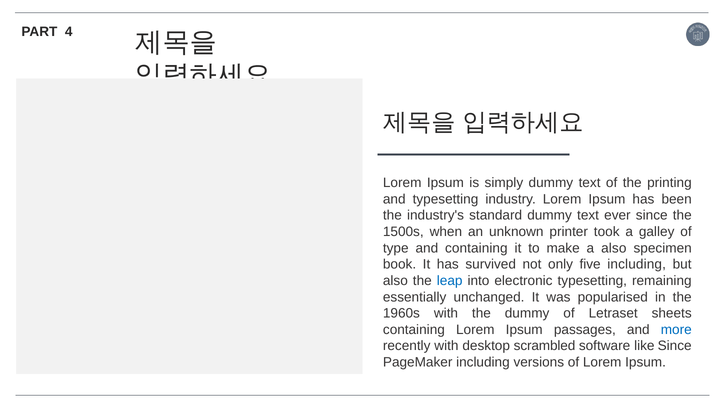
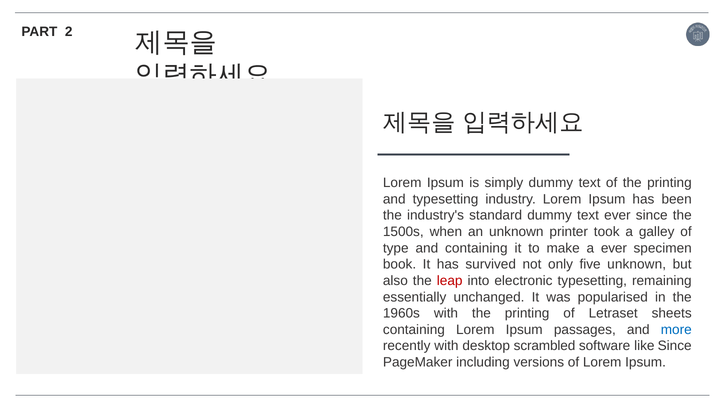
4: 4 -> 2 (69, 32)
a also: also -> ever (614, 248)
five including: including -> unknown (637, 264)
leap colour: blue -> red (450, 281)
with the dummy: dummy -> printing (527, 313)
